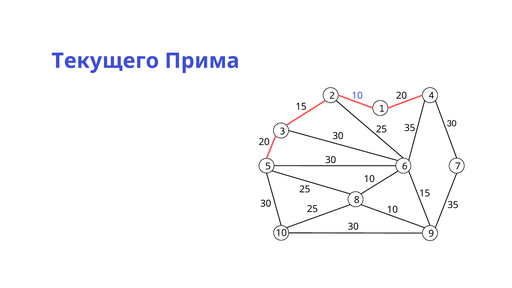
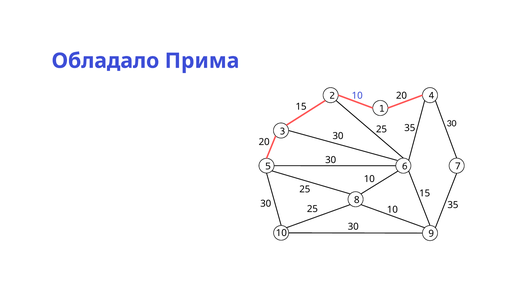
Текущего: Текущего -> Обладало (105, 61)
